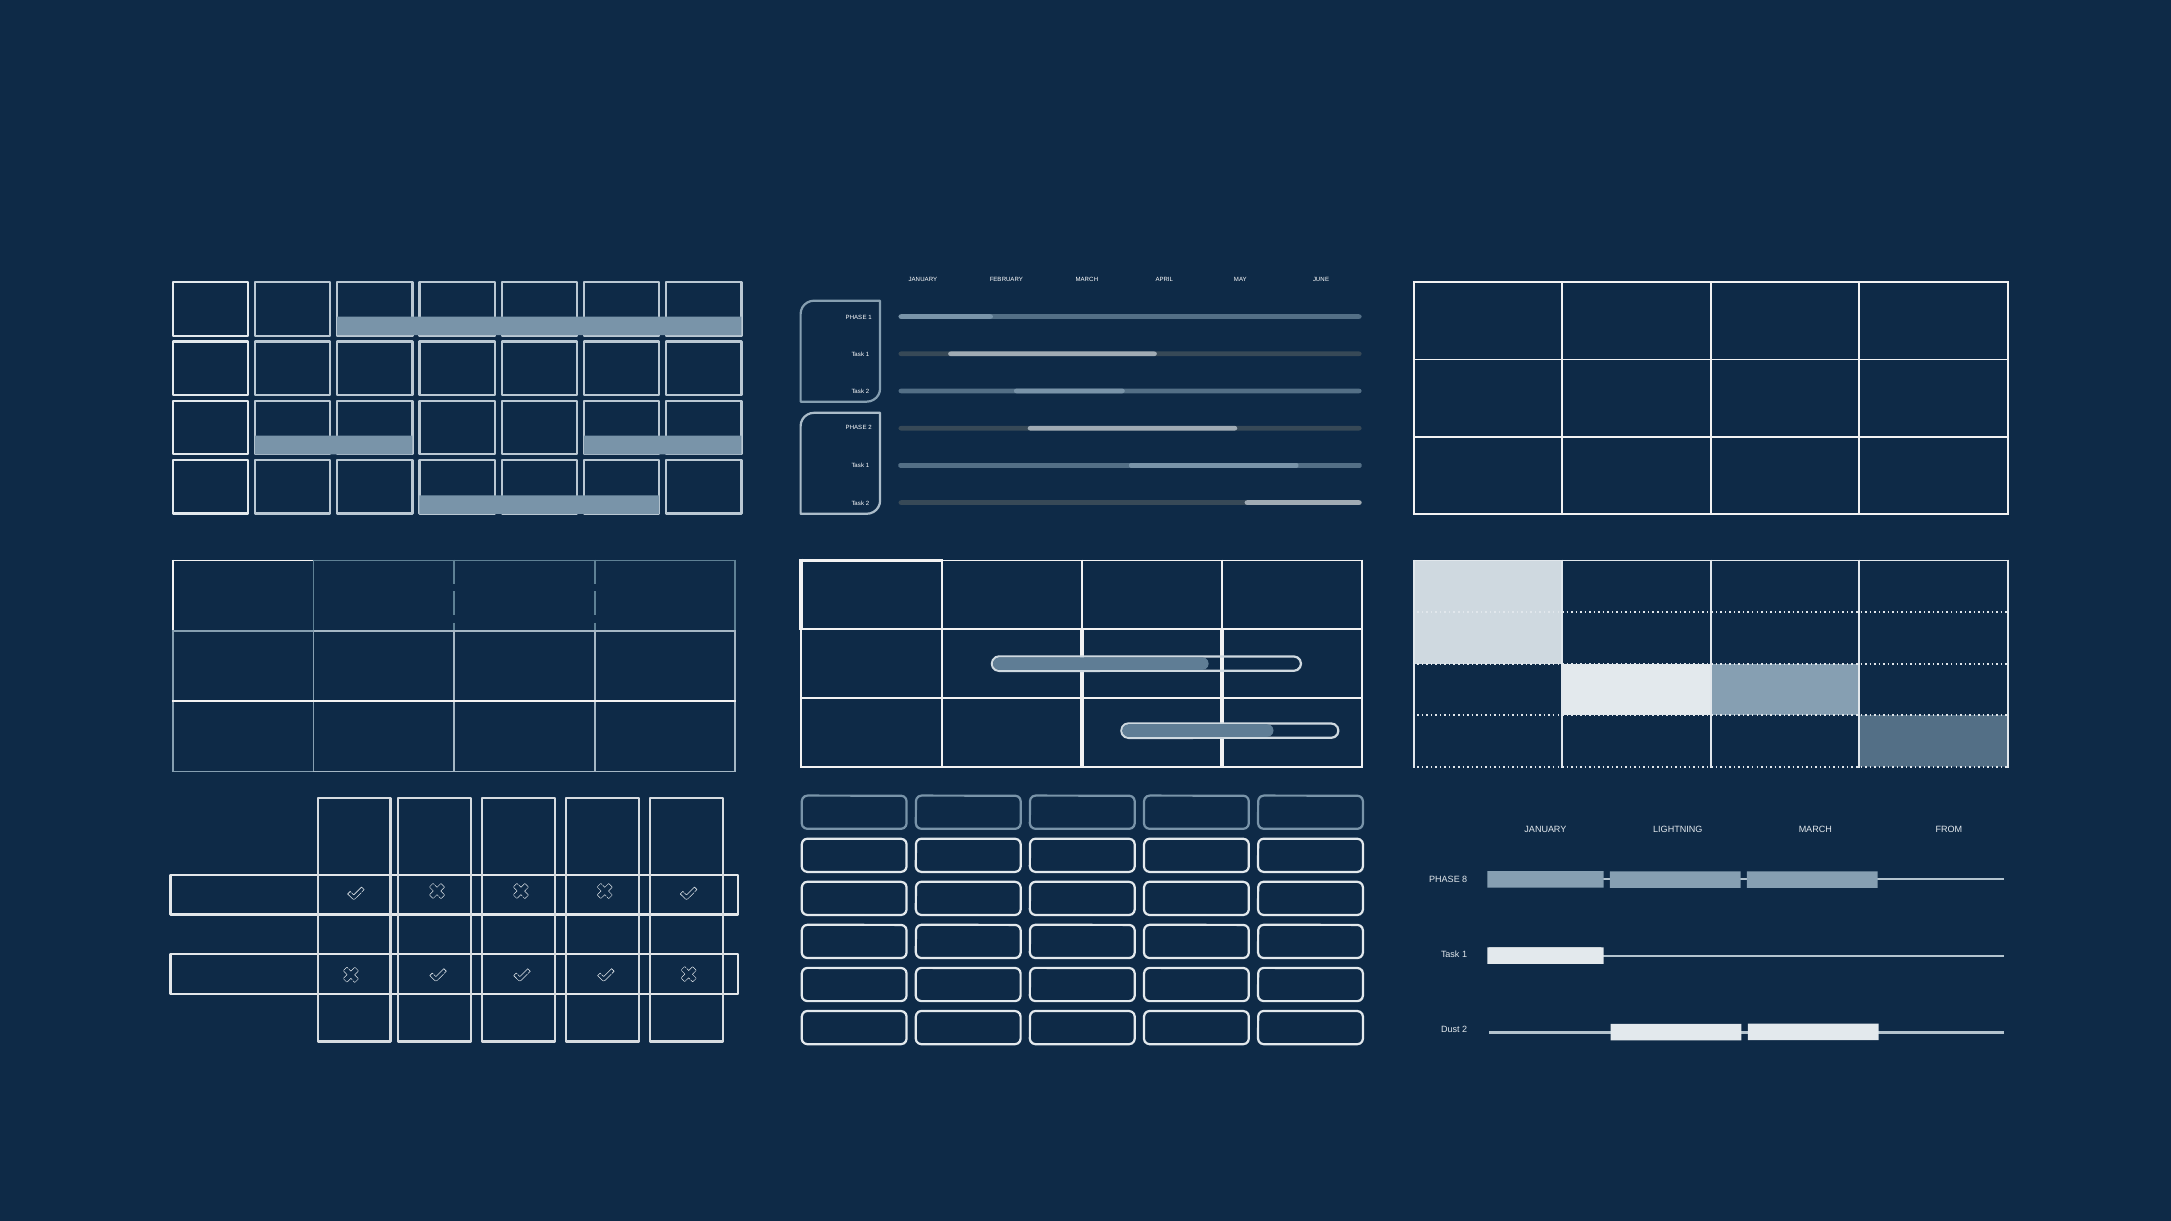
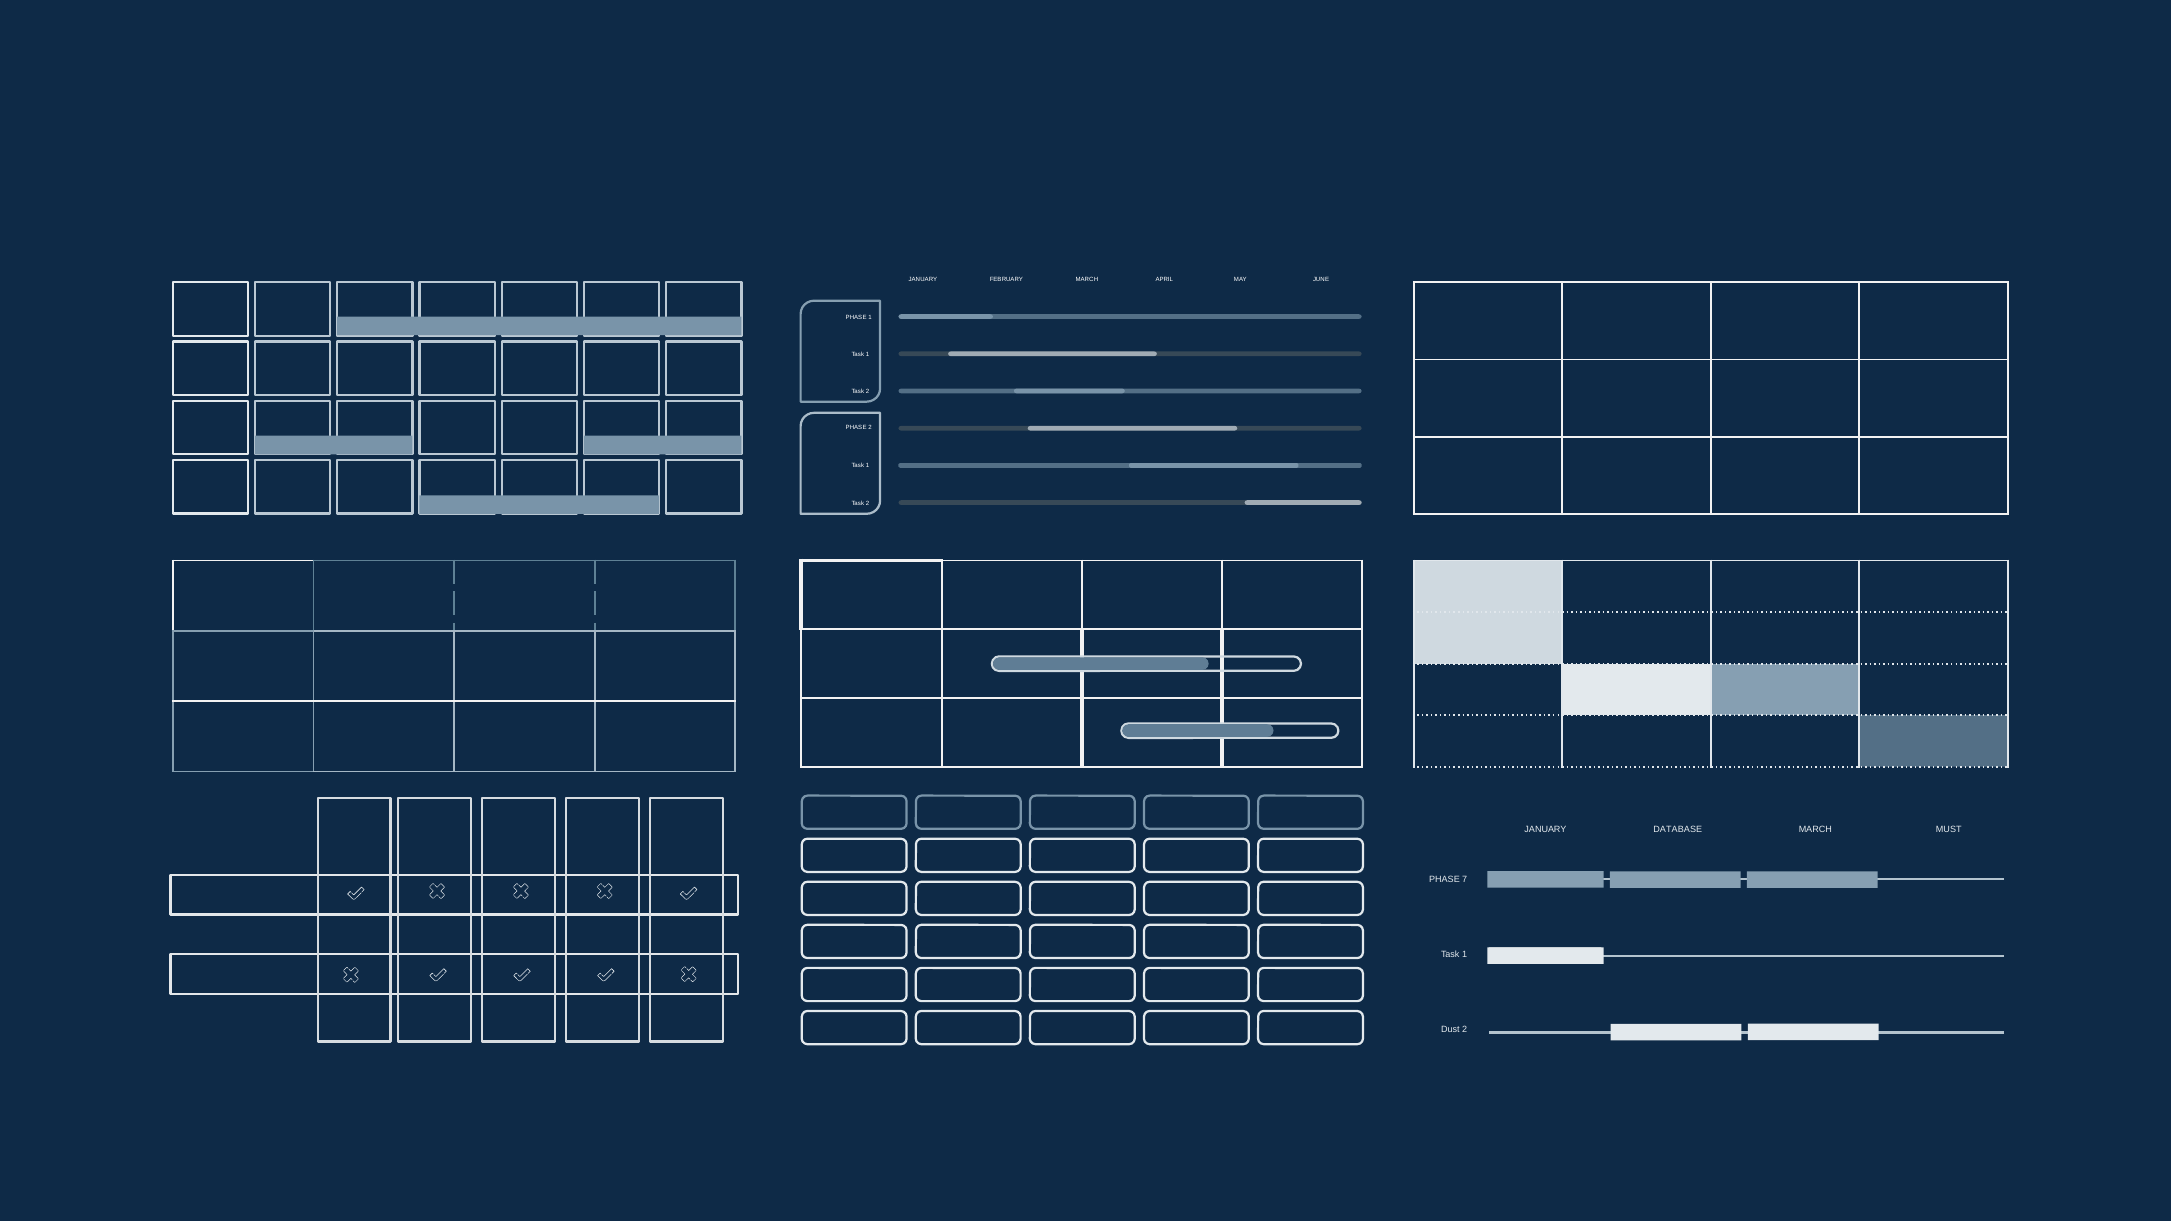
LIGHTNING: LIGHTNING -> DATABASE (1678, 830)
FROM: FROM -> MUST (1949, 830)
8: 8 -> 7 (1465, 880)
